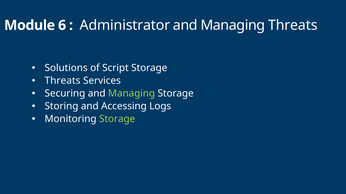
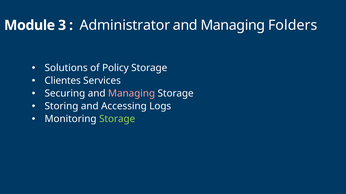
6: 6 -> 3 (62, 25)
Managing Threats: Threats -> Folders (293, 25)
Script: Script -> Policy (115, 68)
Threats: Threats -> Clientes (63, 81)
Managing colour: light green -> pink (132, 94)
